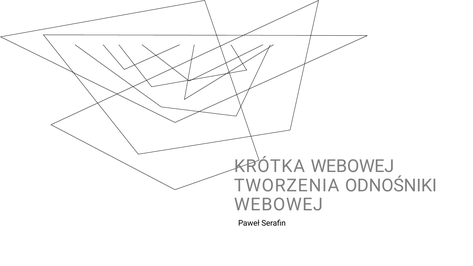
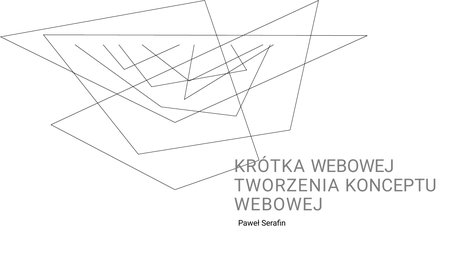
ODNOŚNIKI: ODNOŚNIKI -> KONCEPTU (391, 186)
